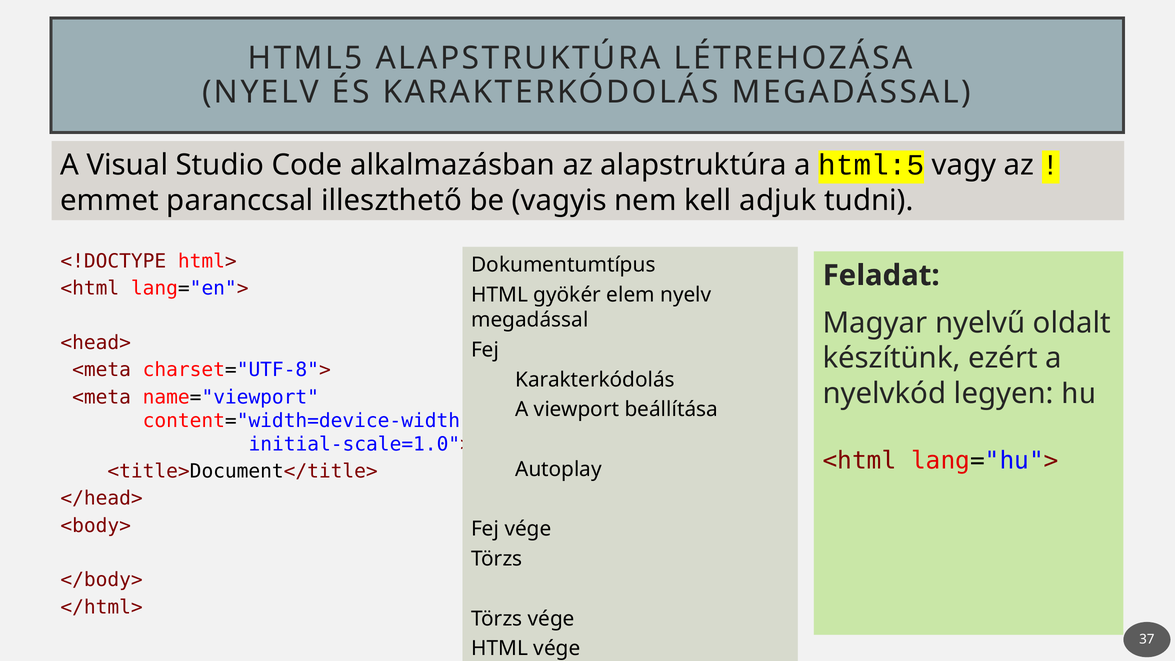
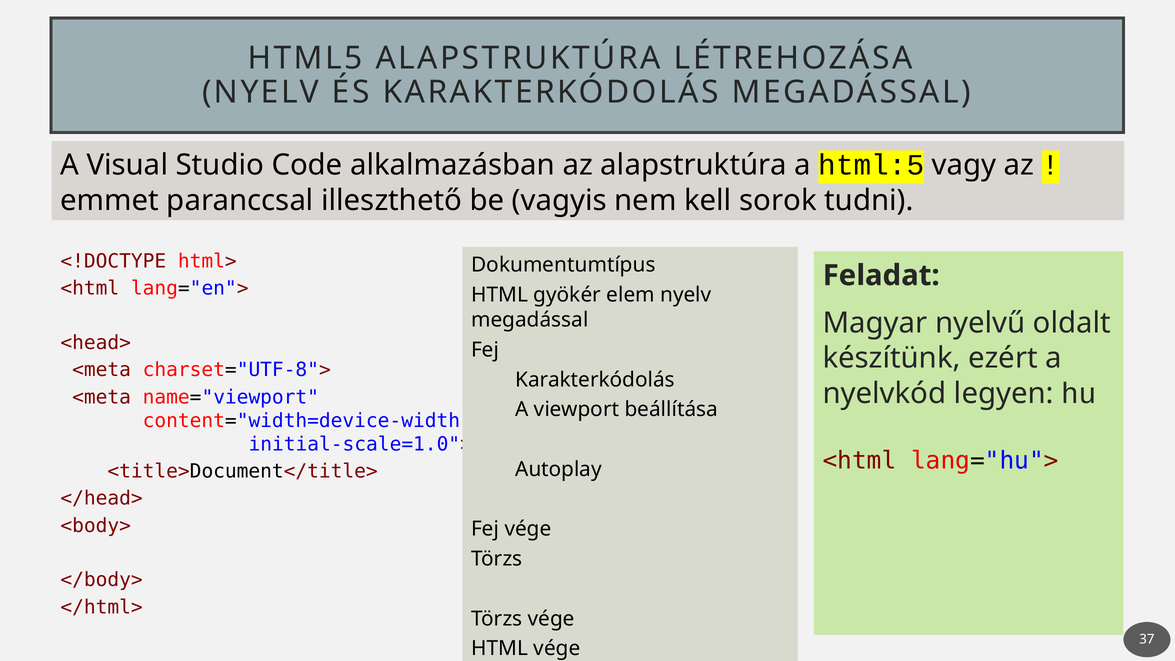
adjuk: adjuk -> sorok (778, 200)
